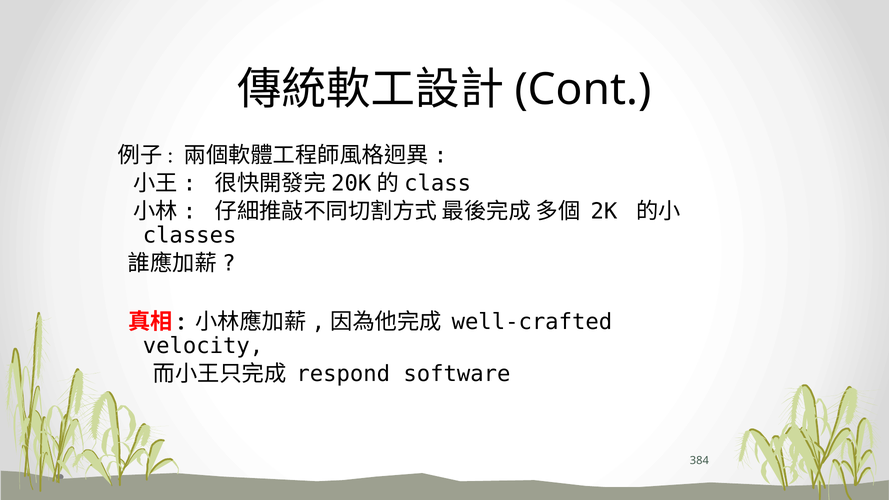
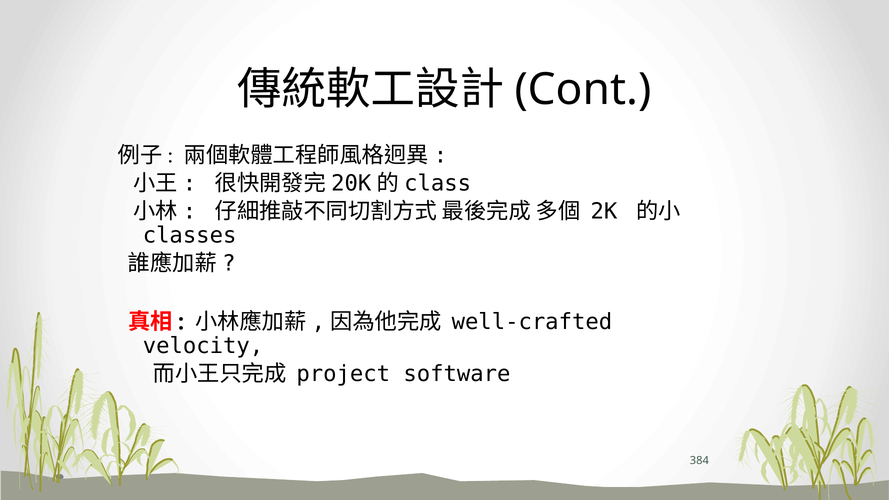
respond: respond -> project (343, 374)
